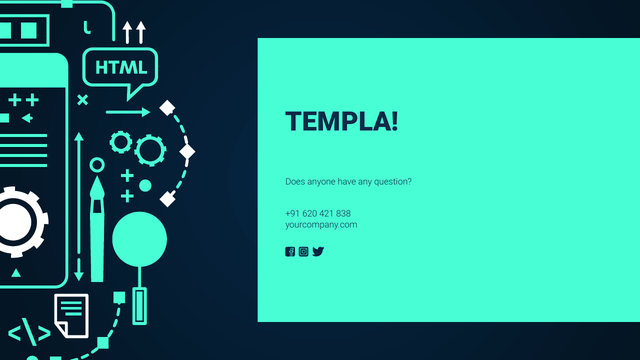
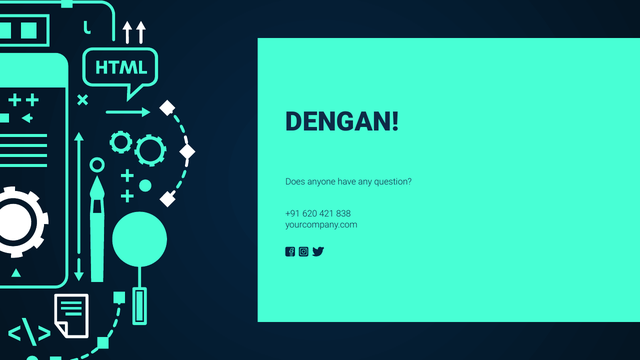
TEMPLA: TEMPLA -> DENGAN (342, 122)
